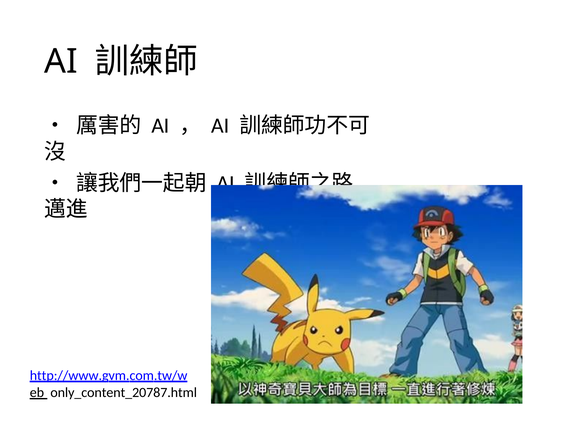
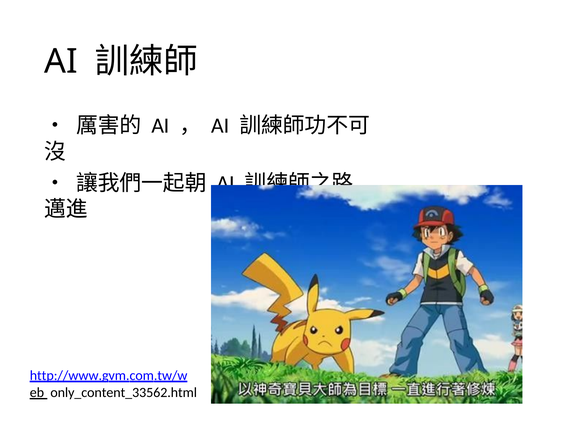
only_content_20787.html: only_content_20787.html -> only_content_33562.html (124, 392)
